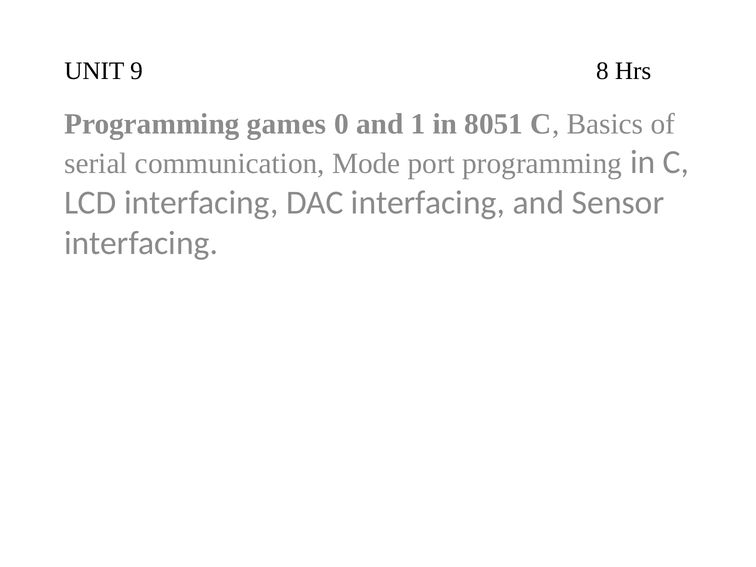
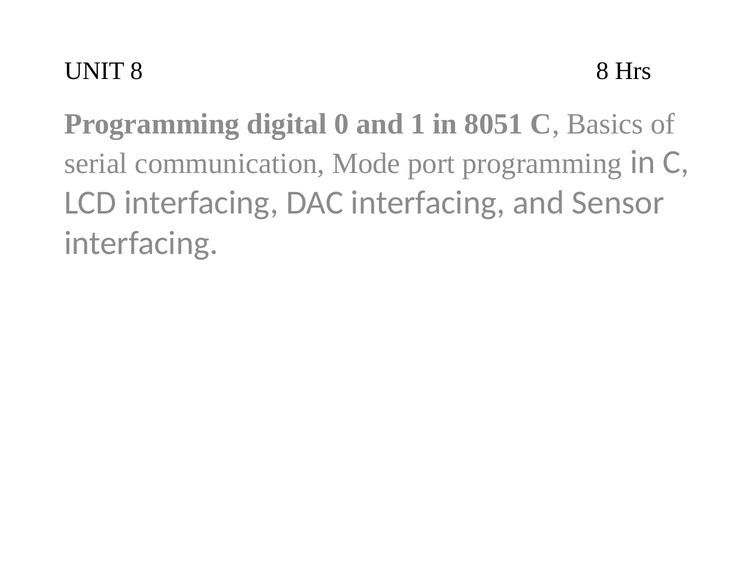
UNIT 9: 9 -> 8 (137, 71)
games: games -> digital (287, 124)
